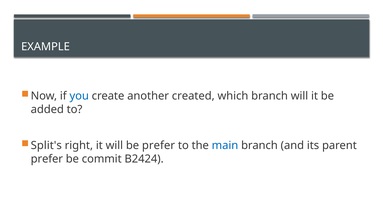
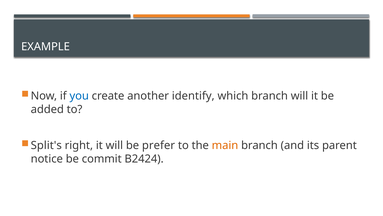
created: created -> identify (193, 96)
main colour: blue -> orange (225, 145)
prefer: prefer -> notice (47, 158)
